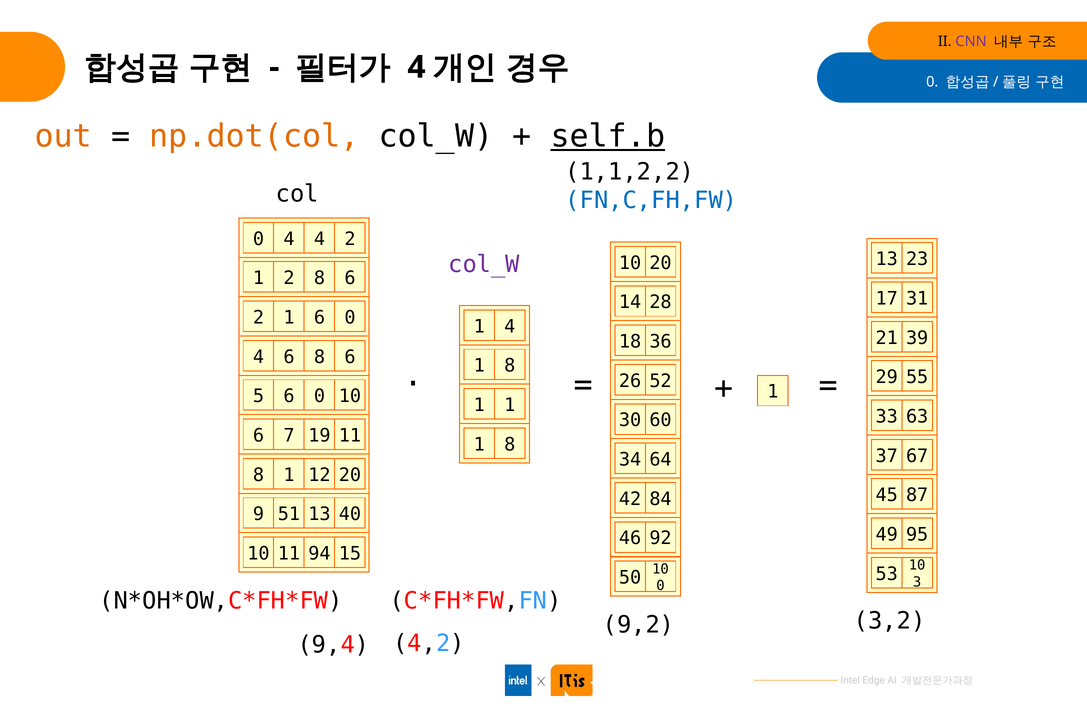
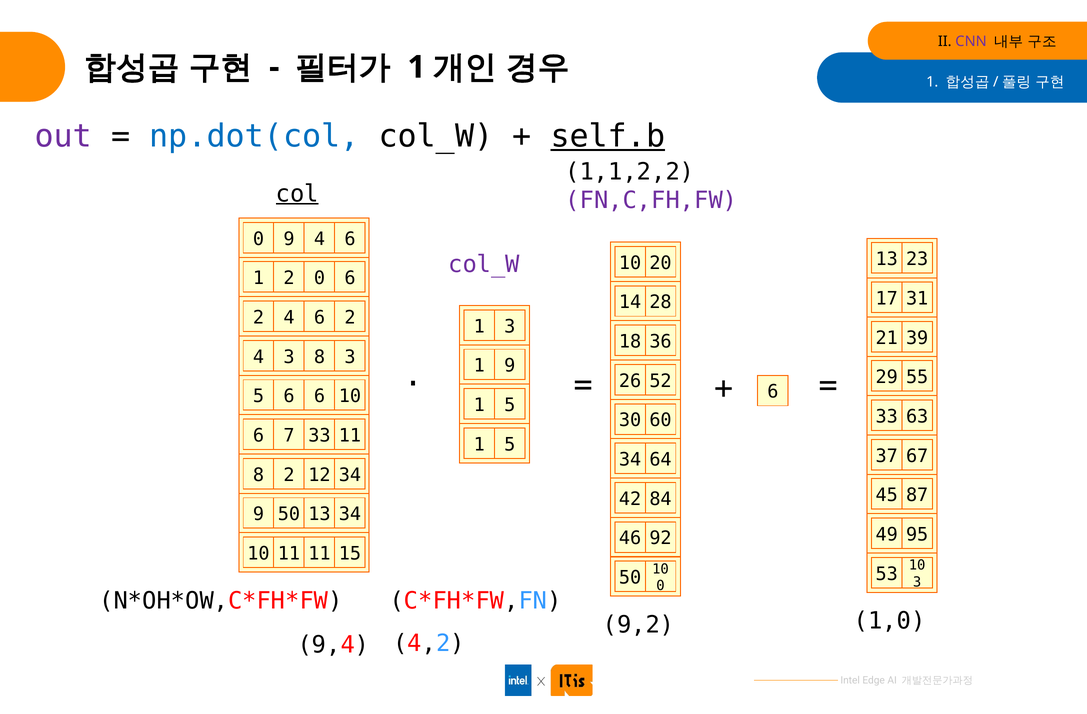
4: 4 -> 1 (417, 67)
0: 0 -> 1 (932, 82)
out colour: orange -> purple (63, 137)
np.dot(col colour: orange -> blue (254, 137)
col underline: none -> present (297, 194)
FN,C,FH,FW colour: blue -> purple (651, 200)
4: 4 -> 9 (289, 239)
2: 2 -> 6 (350, 239)
2 8: 8 -> 0 (319, 278)
1: 1 -> 4 (289, 318)
0: 0 -> 2 (350, 318)
1 4: 4 -> 3 (510, 326)
4 6: 6 -> 3 (289, 357)
6: 6 -> 3 (350, 357)
8: 8 -> 9 (510, 366)
1: 1 -> 6 (773, 392)
5 6 0: 0 -> 6 (319, 396)
1: 1 -> 5 (510, 405)
7 19: 19 -> 33 (319, 436)
8: 8 -> 5 (510, 444)
1: 1 -> 2 (289, 475)
12 20: 20 -> 34 (350, 475)
9 51: 51 -> 50 (289, 514)
13 40: 40 -> 34 (350, 514)
11 94: 94 -> 11 (319, 554)
3,2: 3,2 -> 1,0 (890, 621)
